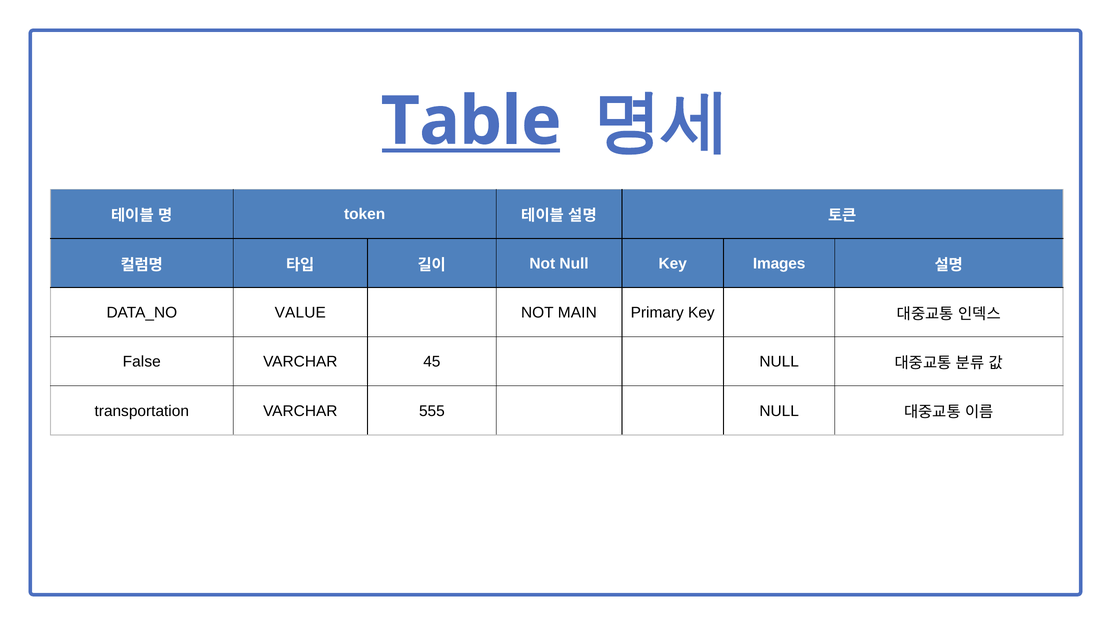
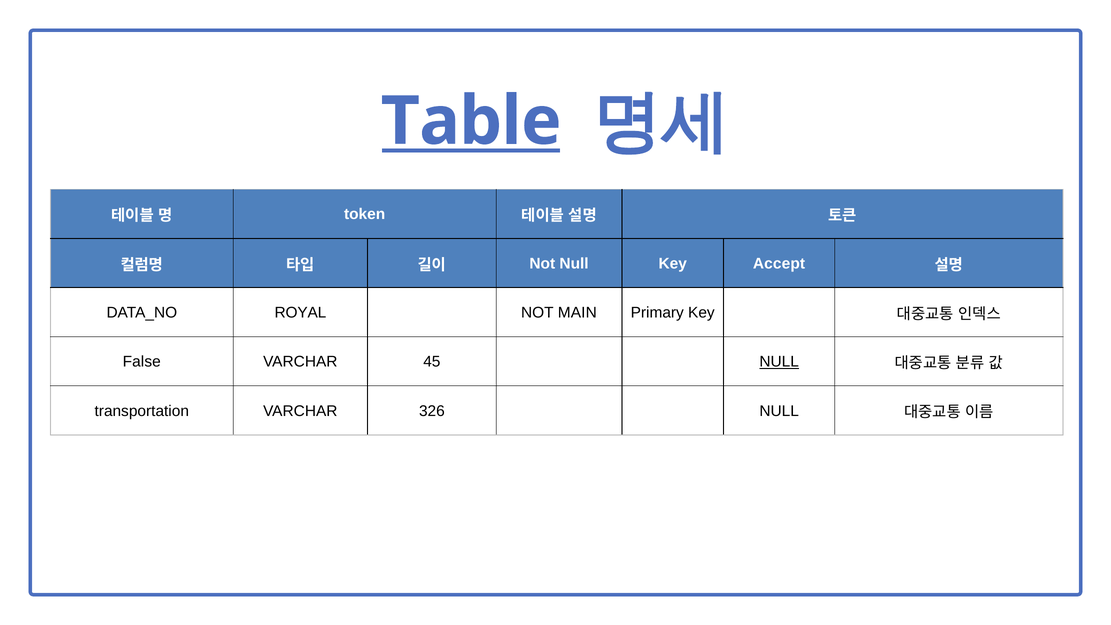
Images: Images -> Accept (779, 264)
VALUE: VALUE -> ROYAL (300, 313)
NULL underline: none -> present (779, 362)
555: 555 -> 326 (432, 411)
